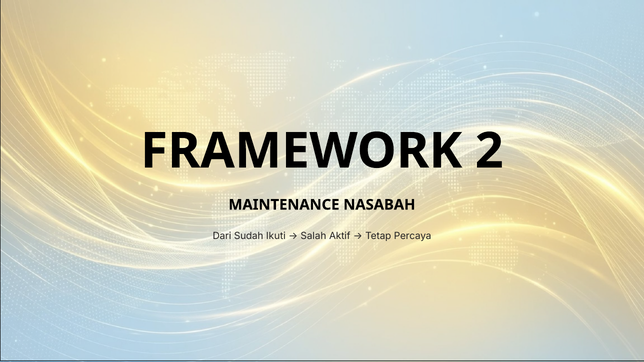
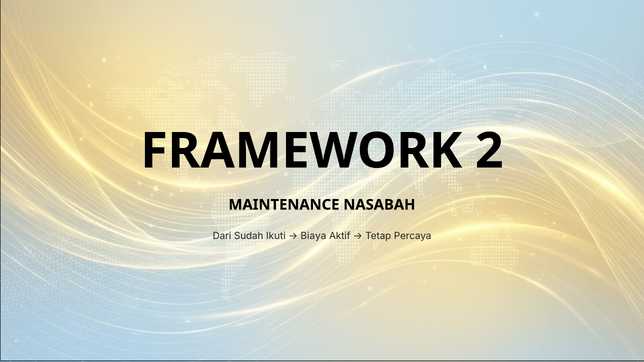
Salah: Salah -> Biaya (313, 236)
